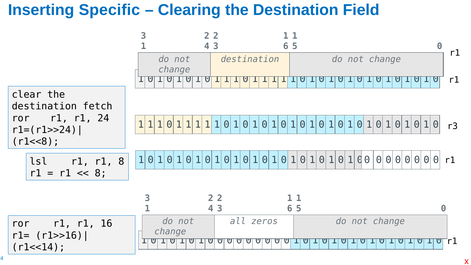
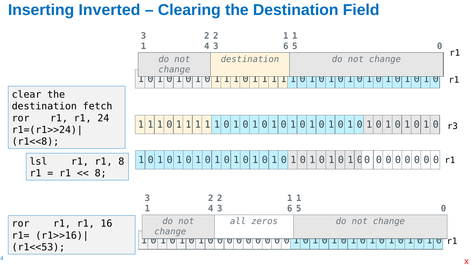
Specific: Specific -> Inverted (109, 10)
r1<<14: r1<<14 -> r1<<53 (38, 247)
